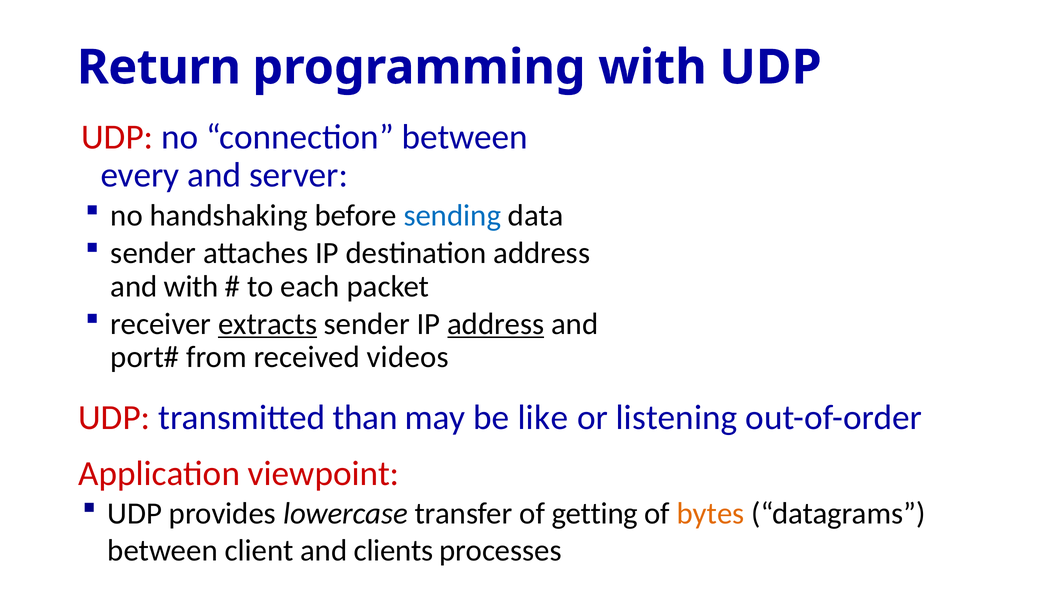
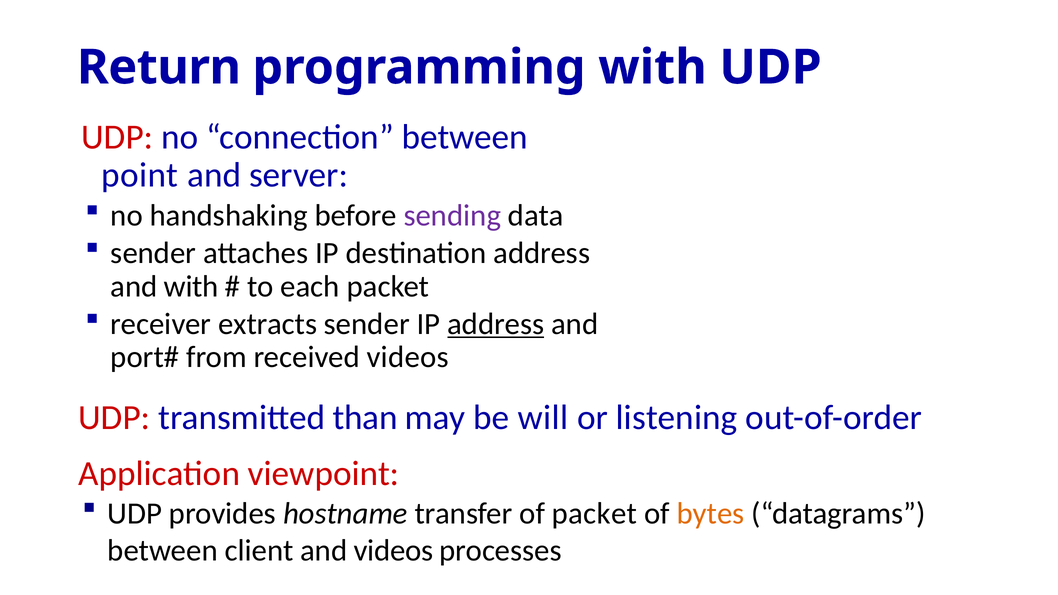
every: every -> point (140, 175)
sending colour: blue -> purple (452, 215)
extracts underline: present -> none (268, 324)
like: like -> will (543, 418)
lowercase: lowercase -> hostname (345, 514)
of getting: getting -> packet (594, 514)
and clients: clients -> videos (394, 550)
